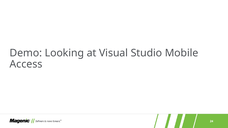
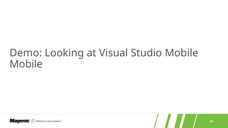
Access: Access -> Mobile (26, 64)
